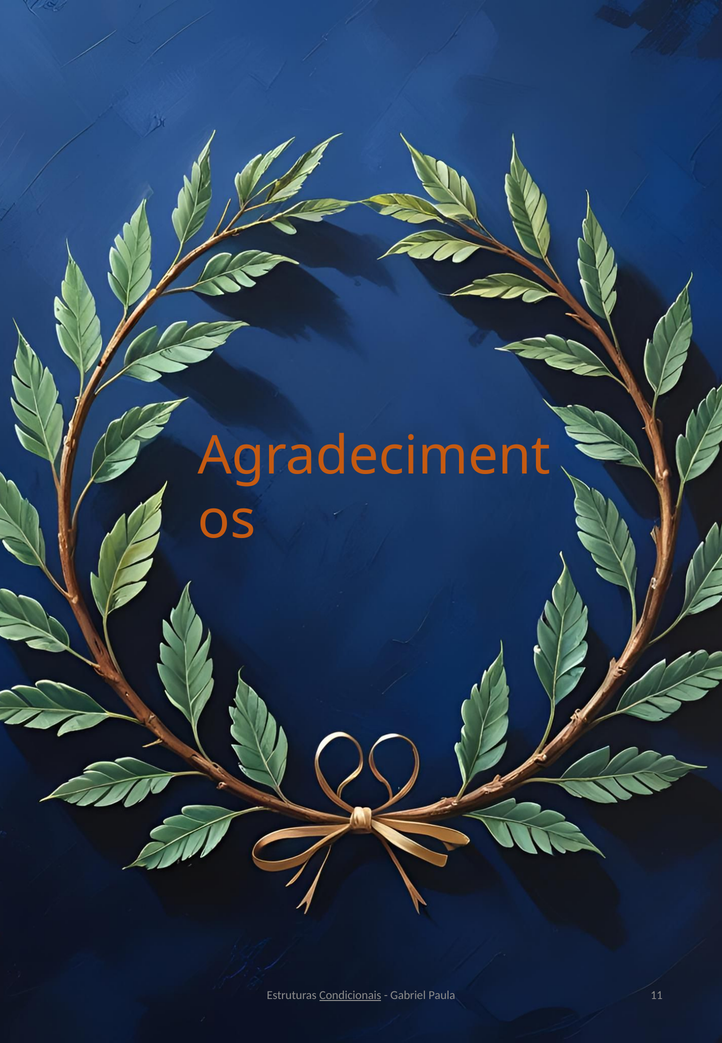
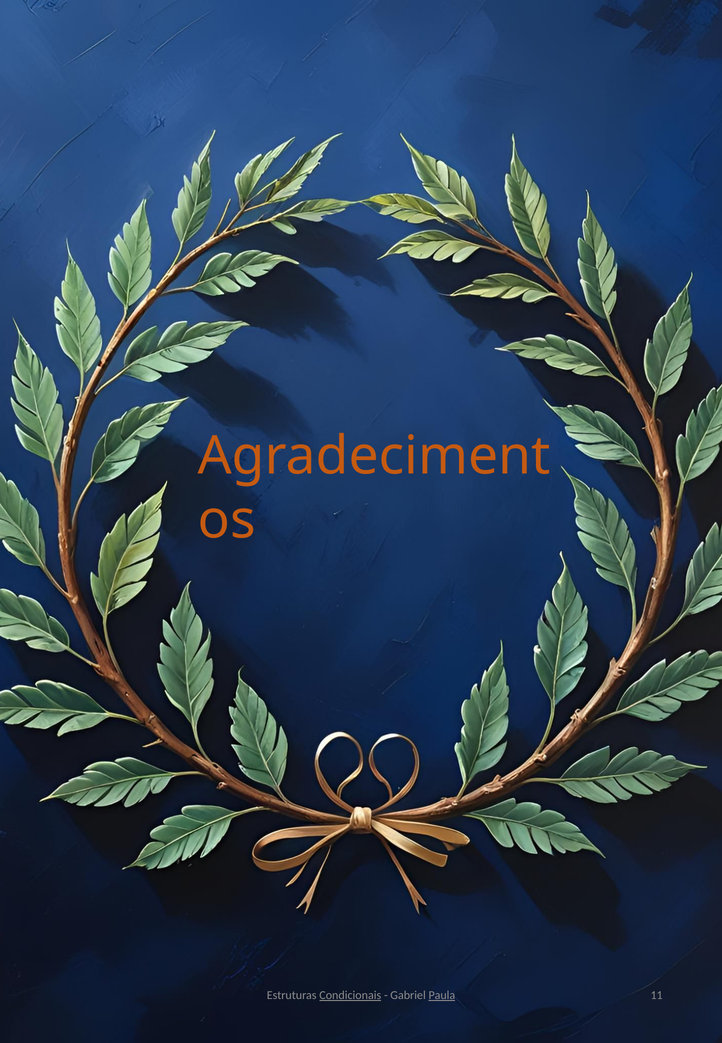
Paula underline: none -> present (442, 995)
